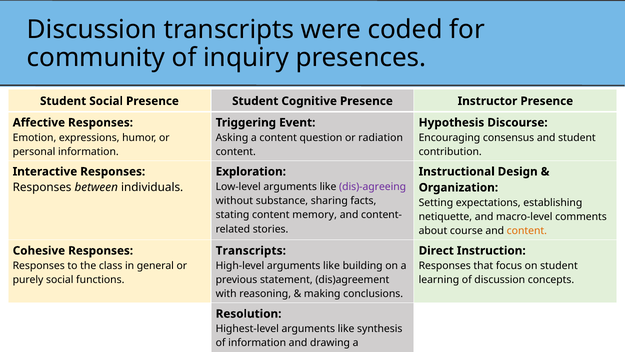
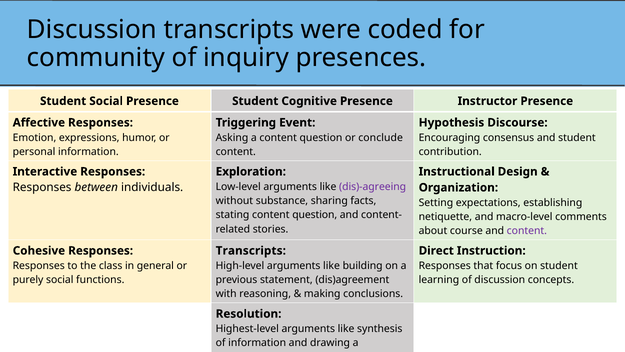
radiation: radiation -> conclude (381, 137)
stating content memory: memory -> question (315, 215)
content colour: orange -> purple (527, 231)
